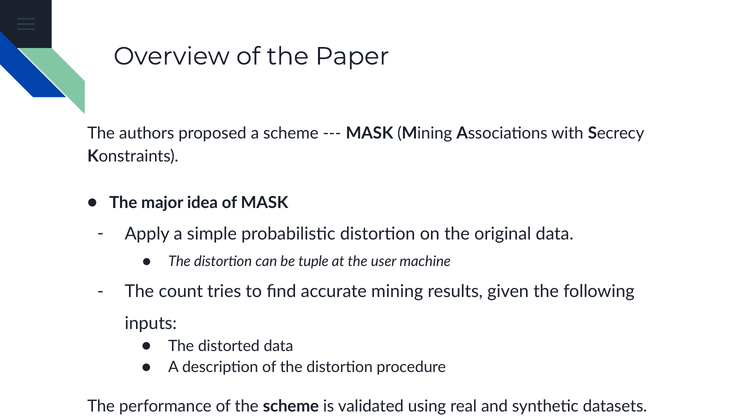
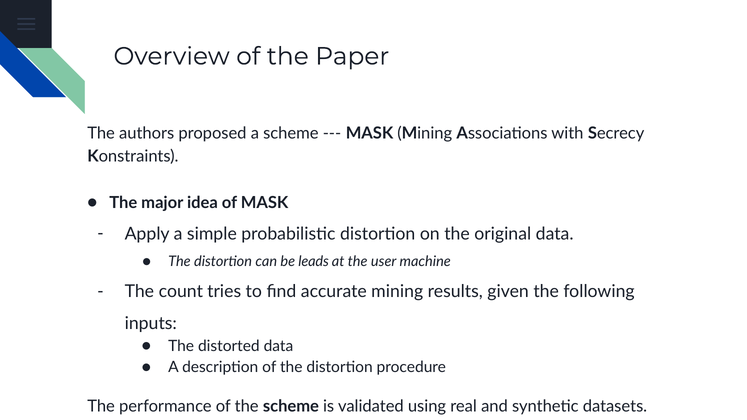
tuple: tuple -> leads (314, 262)
